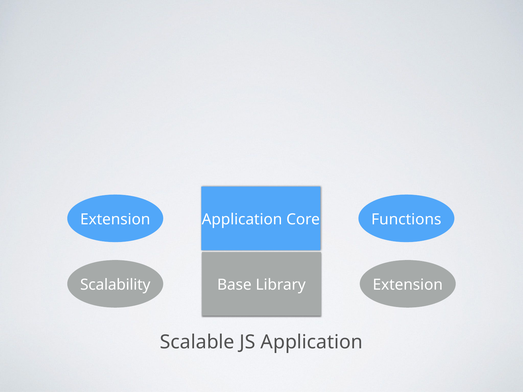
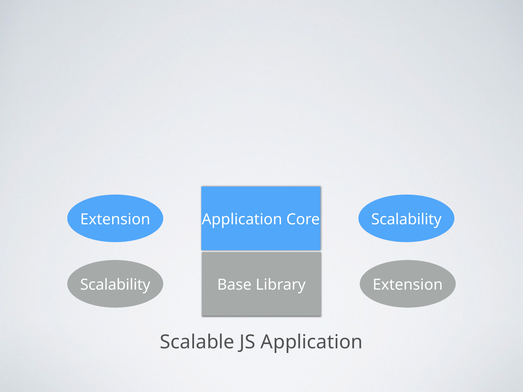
Core Functions: Functions -> Scalability (406, 220)
